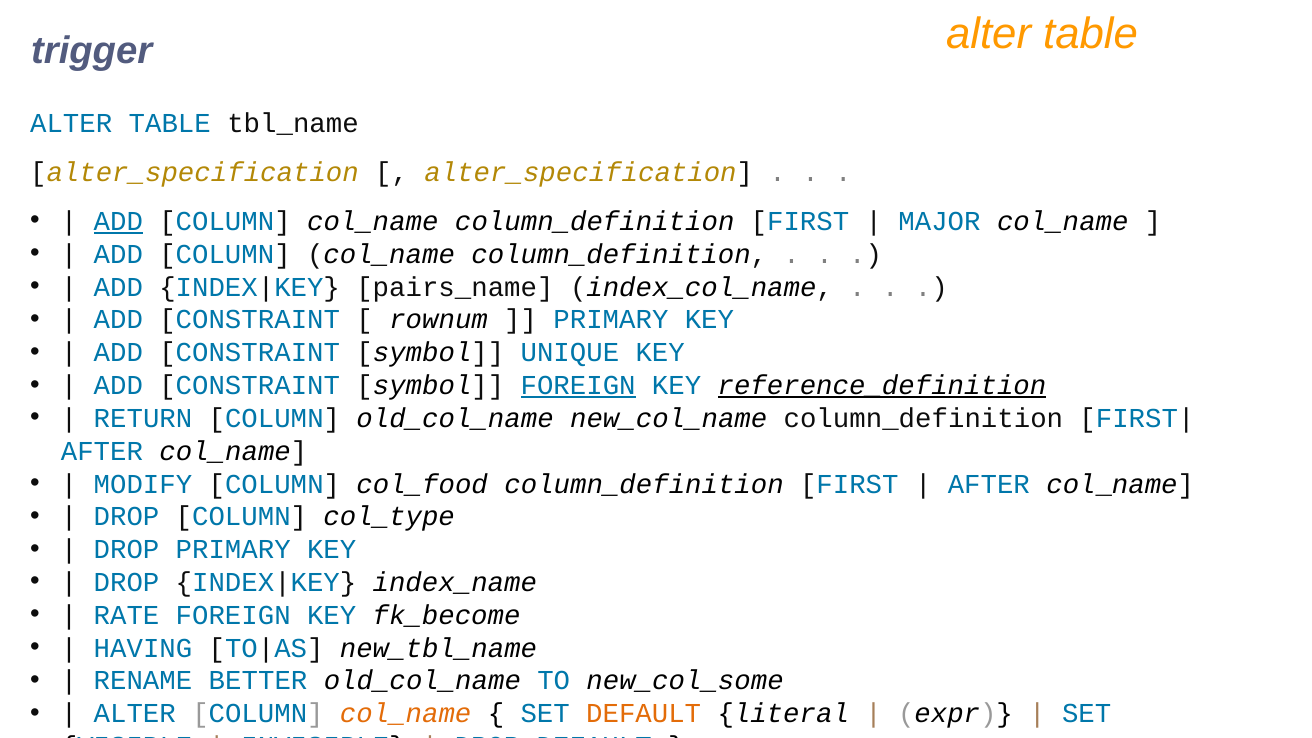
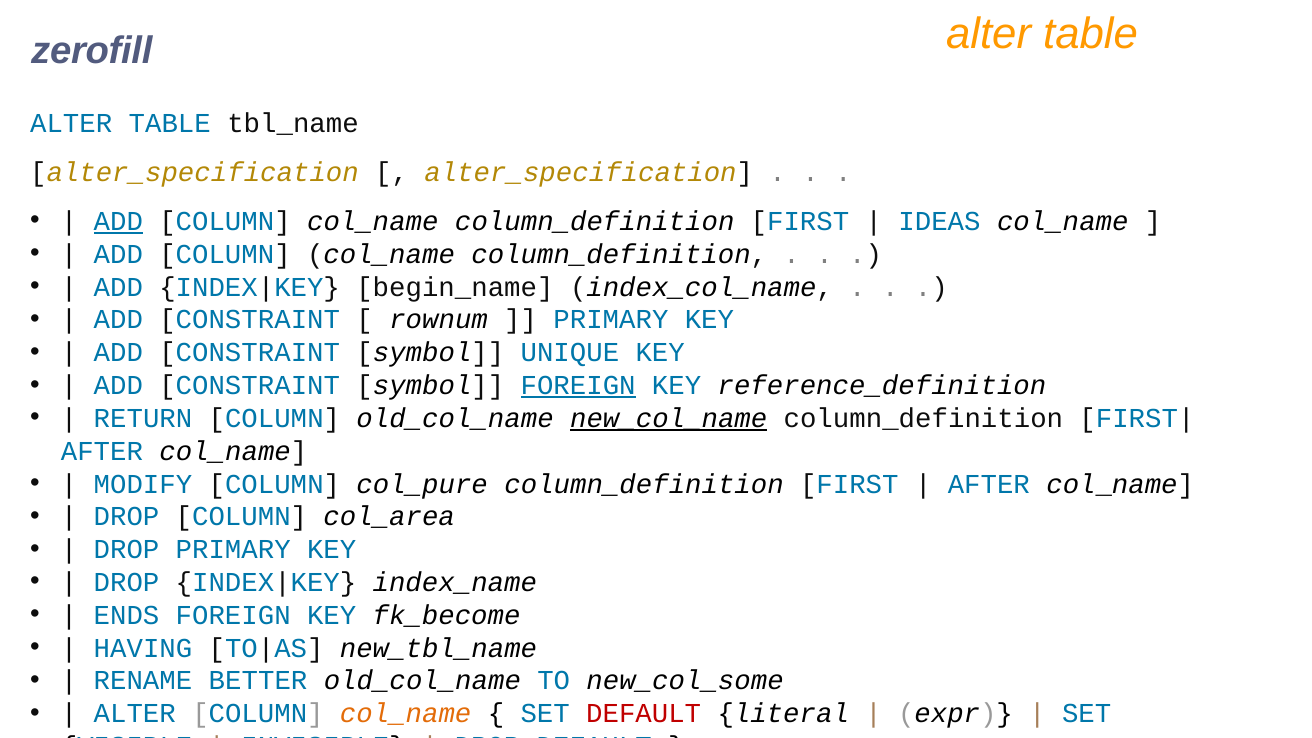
trigger: trigger -> zerofill (92, 51)
MAJOR: MAJOR -> IDEAS (940, 221)
pairs_name: pairs_name -> begin_name (455, 287)
reference_definition underline: present -> none (882, 386)
new_col_name underline: none -> present (669, 418)
col_food: col_food -> col_pure (422, 484)
col_type: col_type -> col_area (389, 517)
RATE: RATE -> ENDS (127, 615)
DEFAULT colour: orange -> red (644, 714)
